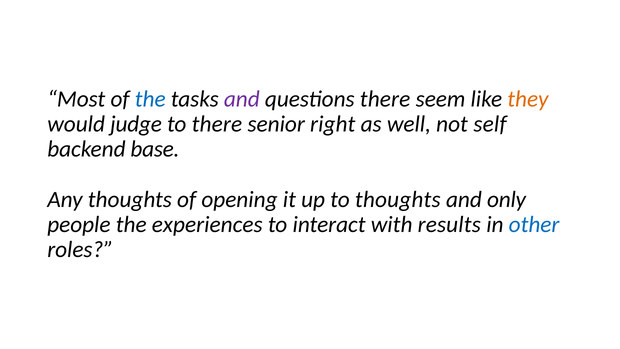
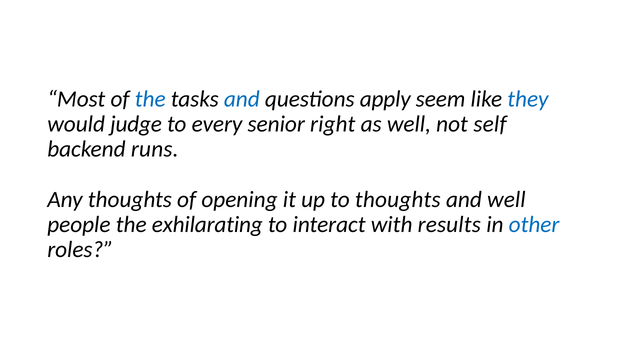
and colour: purple -> blue (242, 99)
questions there: there -> apply (385, 99)
they colour: orange -> blue (528, 99)
to there: there -> every (217, 124)
base: base -> runs (155, 149)
and only: only -> well (506, 199)
experiences: experiences -> exhilarating (207, 224)
